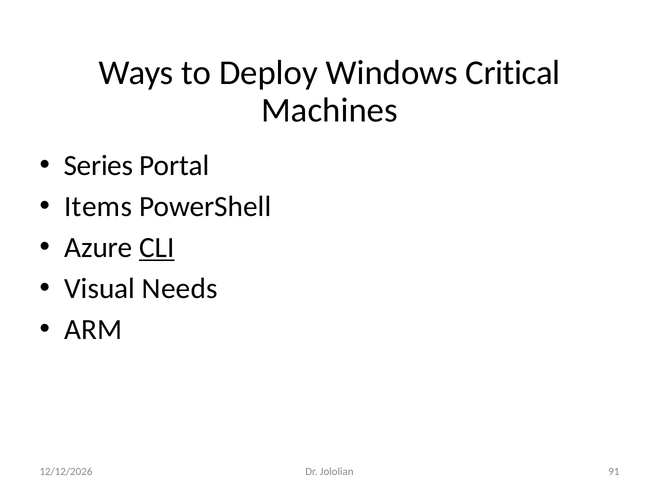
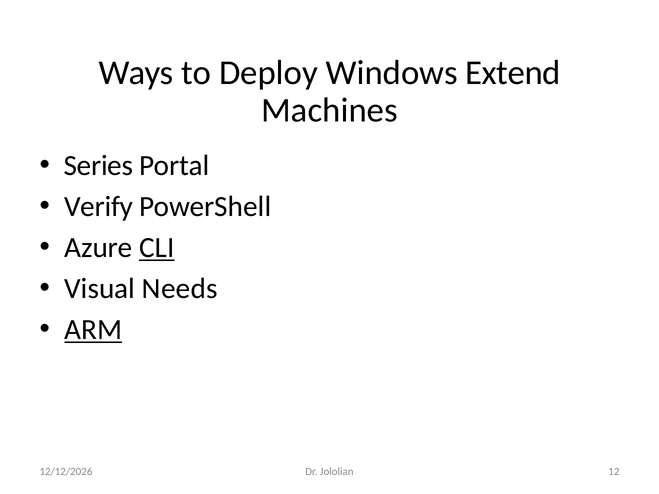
Critical: Critical -> Extend (513, 73)
Items: Items -> Verify (98, 207)
ARM underline: none -> present (93, 330)
91: 91 -> 12 (614, 472)
